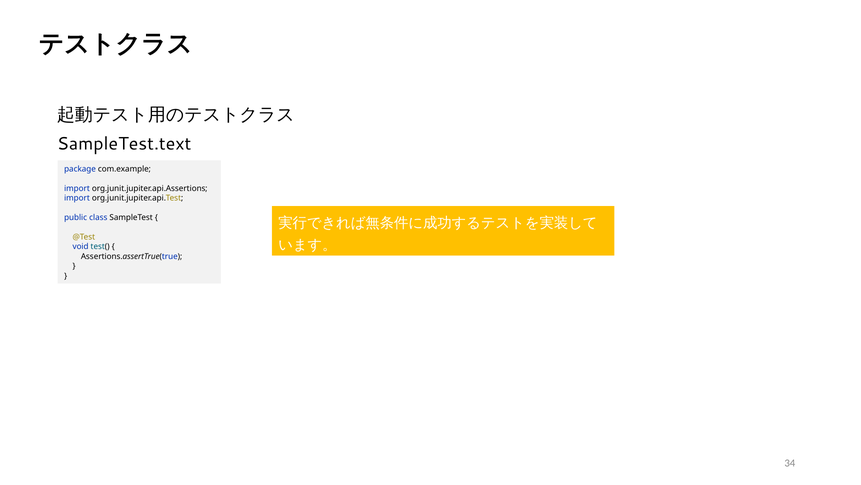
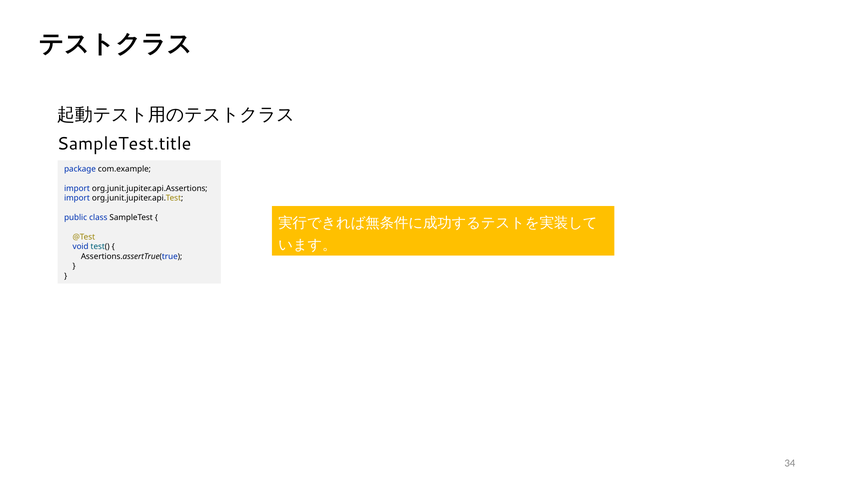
SampleTest.text: SampleTest.text -> SampleTest.title (124, 143)
